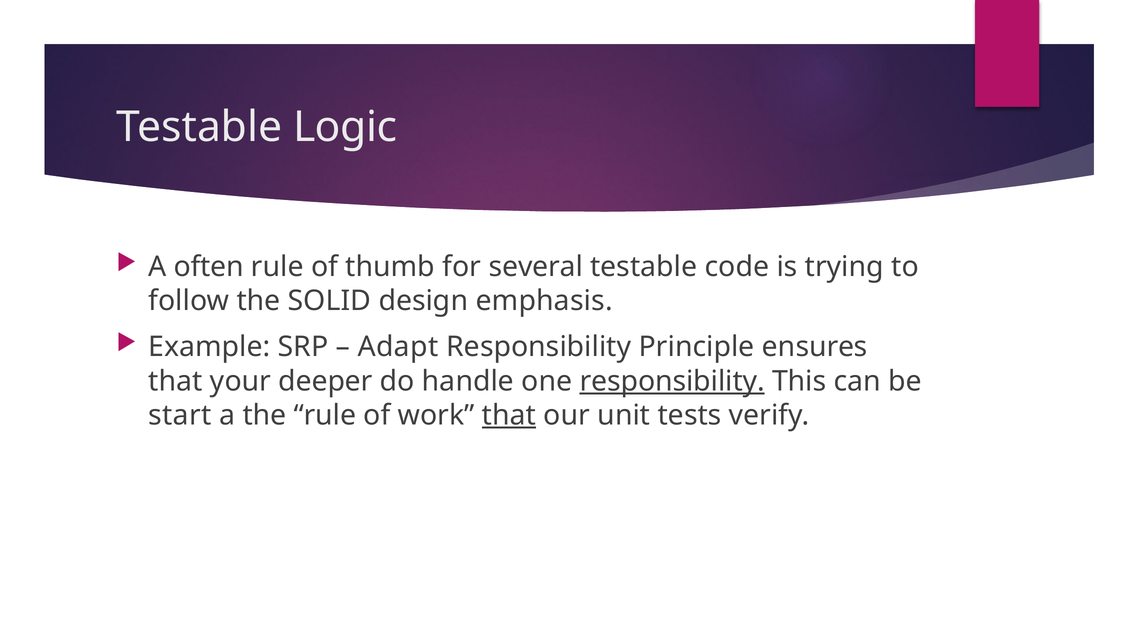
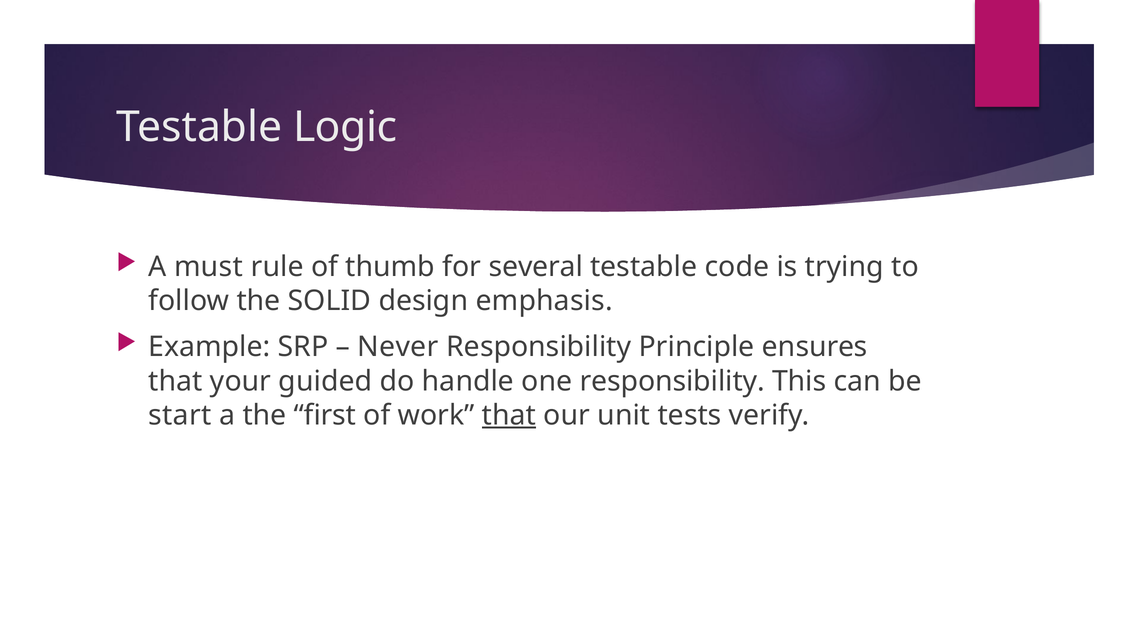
often: often -> must (209, 267)
Adapt: Adapt -> Never (398, 347)
deeper: deeper -> guided (325, 381)
responsibility underline: present -> none (672, 381)
the rule: rule -> first (325, 415)
